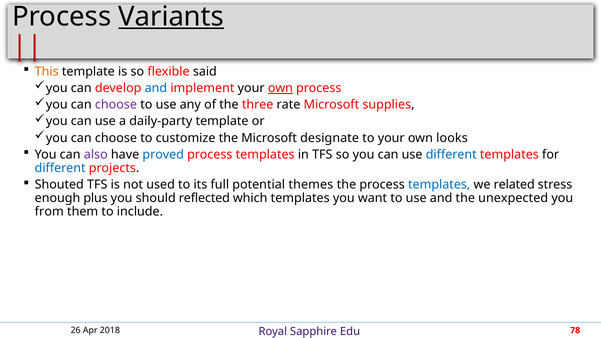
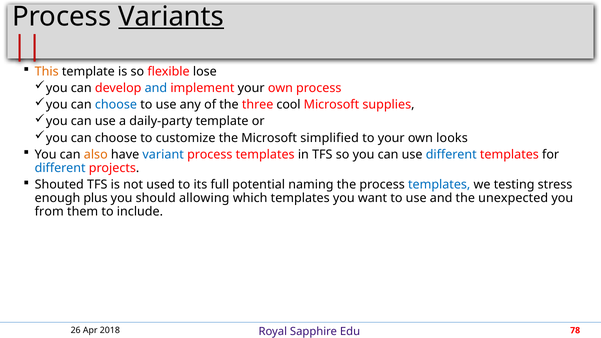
said: said -> lose (205, 71)
own underline: present -> none (280, 88)
choose colour: purple -> blue (116, 105)
rate: rate -> cool (289, 105)
designate: designate -> simplified (330, 138)
also colour: purple -> orange (96, 155)
proved: proved -> variant (163, 155)
themes: themes -> naming (311, 185)
related: related -> testing (514, 185)
reflected: reflected -> allowing (204, 198)
